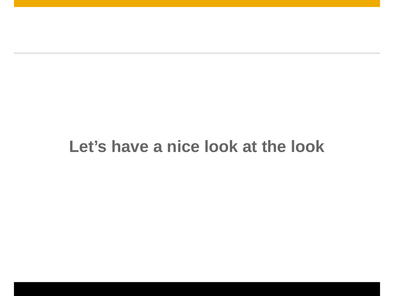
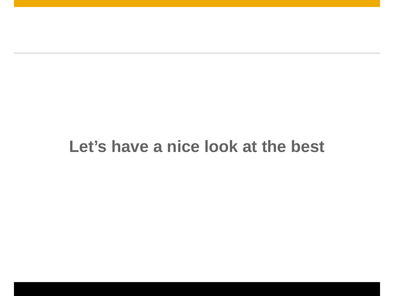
the look: look -> best (308, 146)
